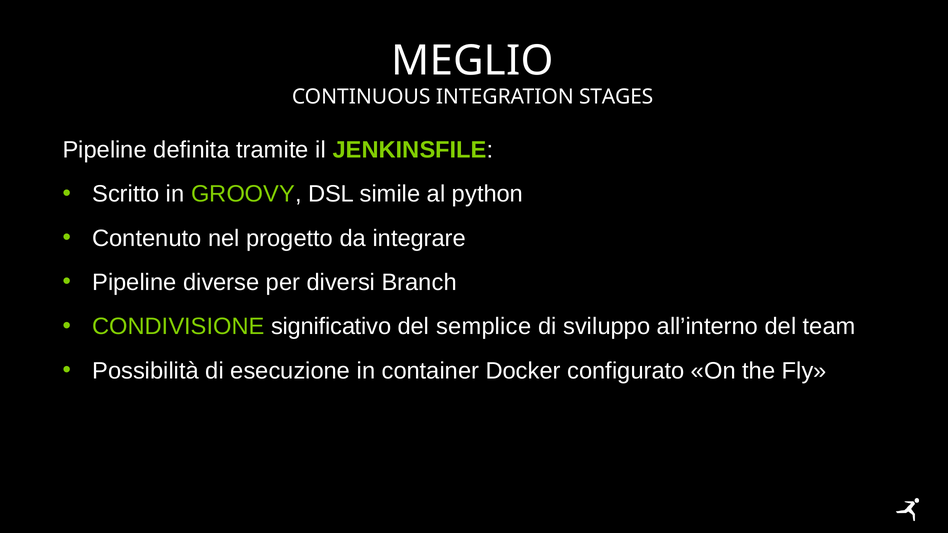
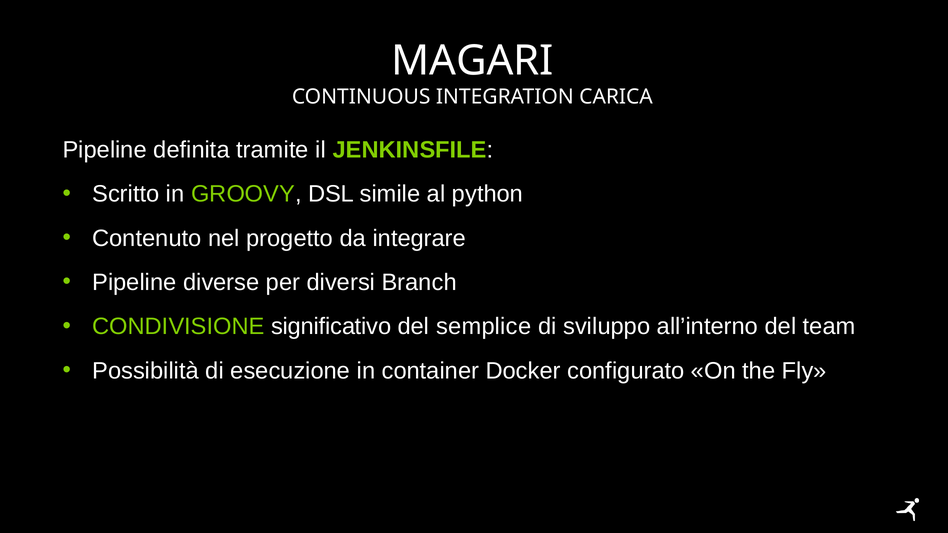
MEGLIO: MEGLIO -> MAGARI (473, 61)
STAGES: STAGES -> CARICA (616, 97)
